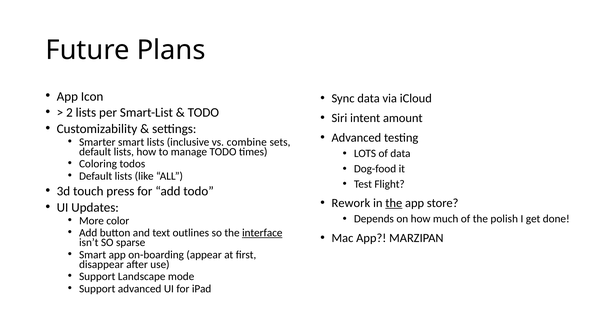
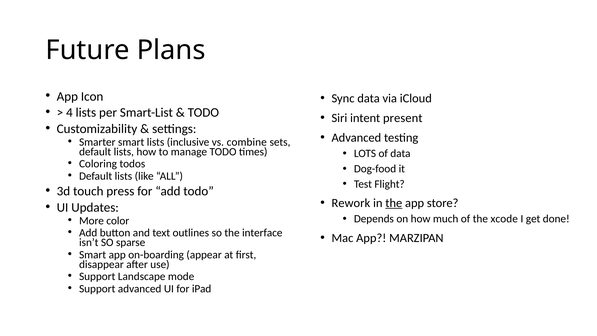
2: 2 -> 4 (69, 113)
amount: amount -> present (403, 118)
polish: polish -> xcode (504, 219)
interface underline: present -> none (262, 233)
